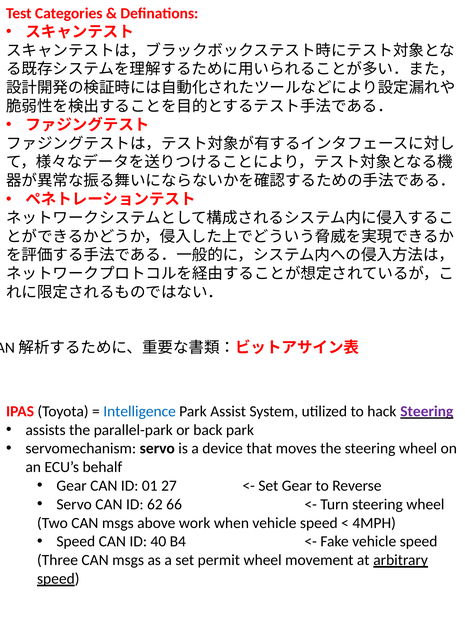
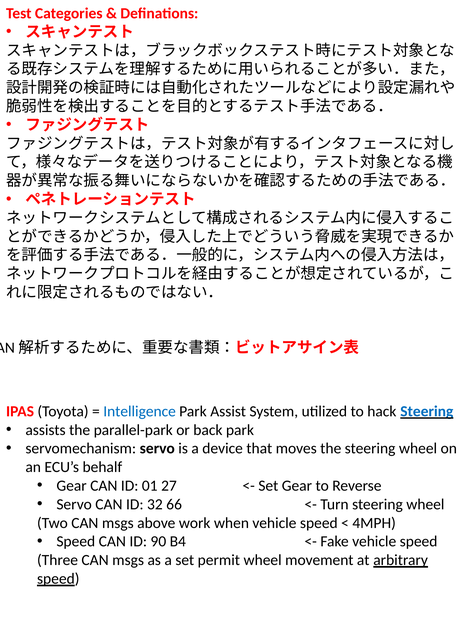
Steering colour: purple -> blue (427, 411)
62: 62 -> 32 (155, 504)
40: 40 -> 90 (158, 541)
